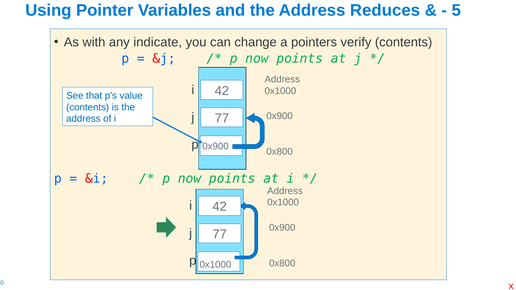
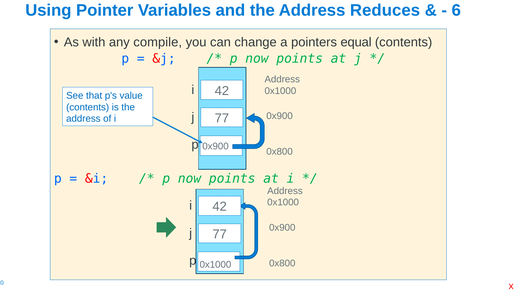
5: 5 -> 6 (456, 10)
indicate: indicate -> compile (158, 42)
verify: verify -> equal (356, 42)
